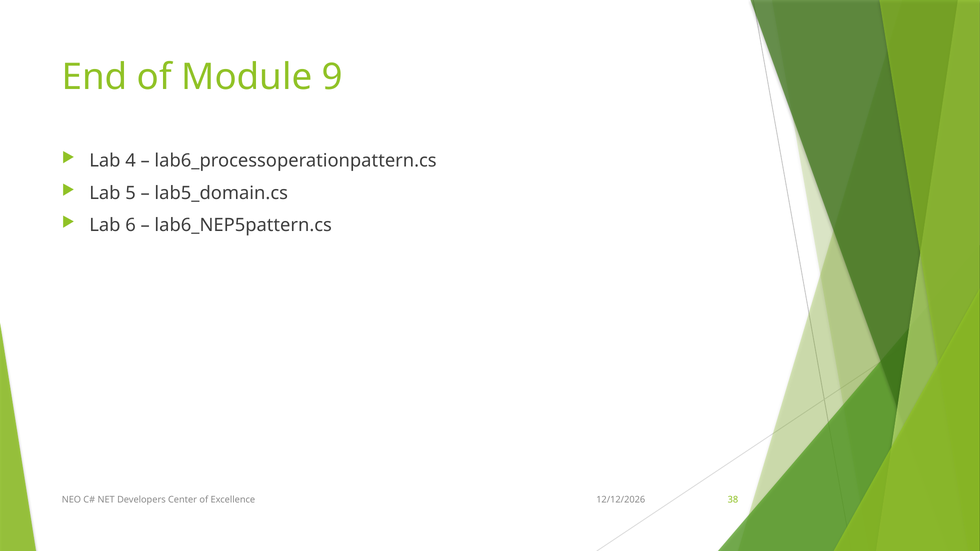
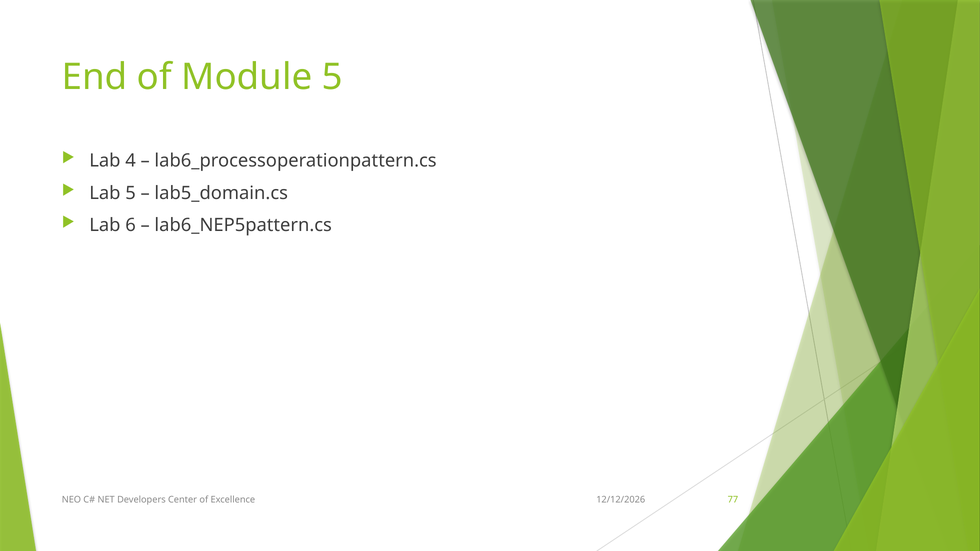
Module 9: 9 -> 5 (332, 77)
38: 38 -> 77 (733, 500)
